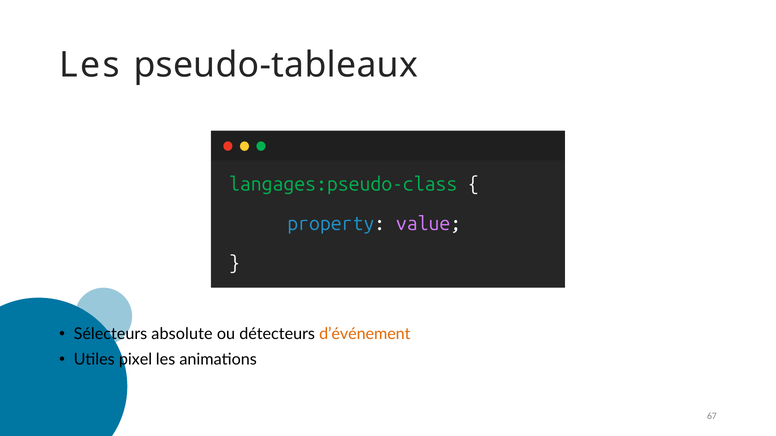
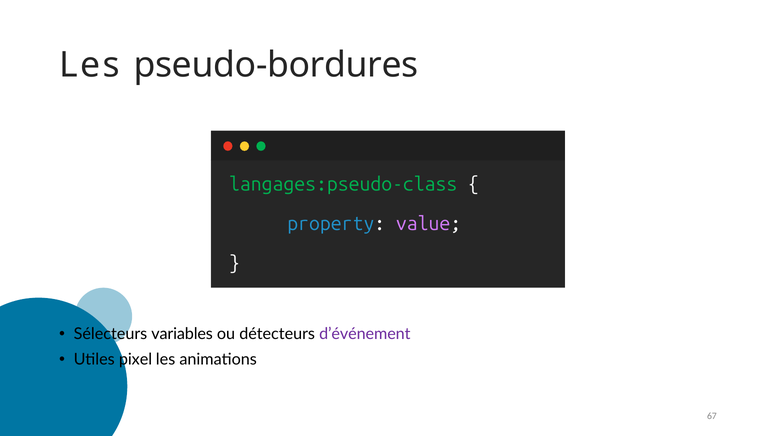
pseudo-tableaux: pseudo-tableaux -> pseudo-bordures (276, 65)
absolute: absolute -> variables (182, 334)
d’événement colour: orange -> purple (365, 334)
